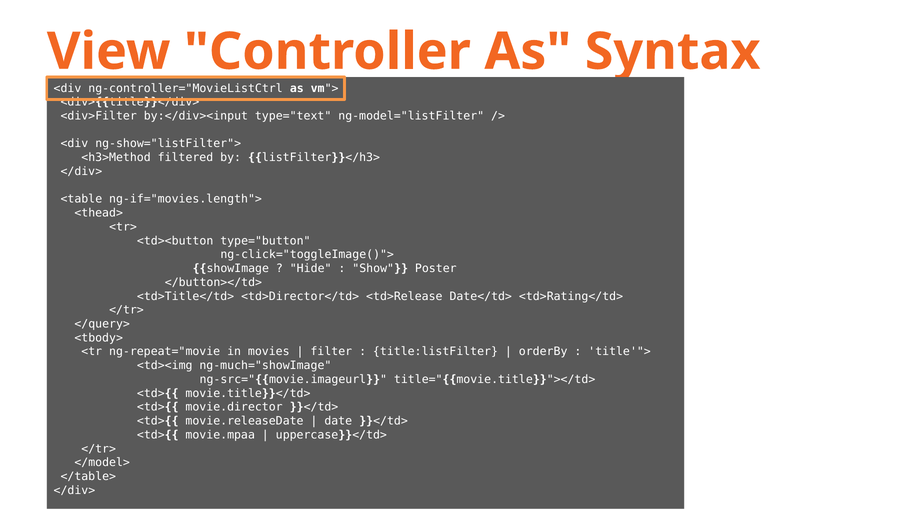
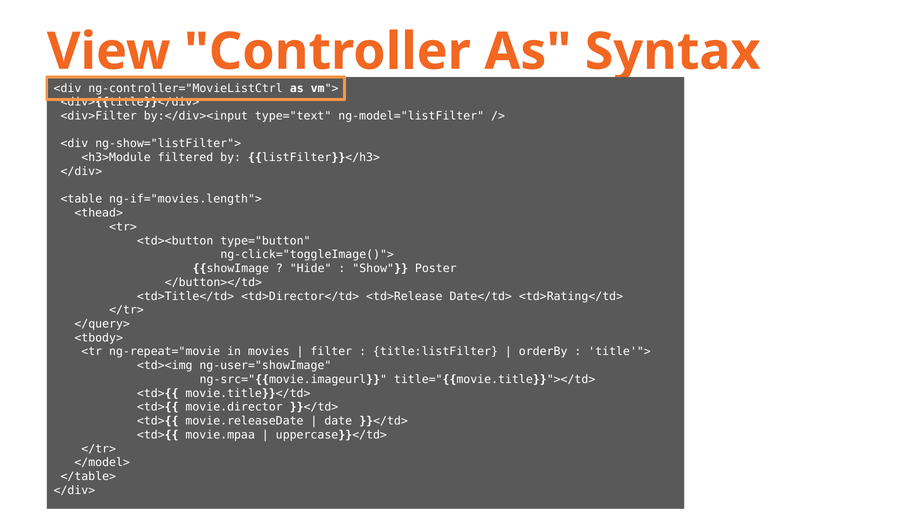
<h3>Method: <h3>Method -> <h3>Module (116, 157)
ng-much="showImage: ng-much="showImage -> ng-user="showImage (265, 365)
